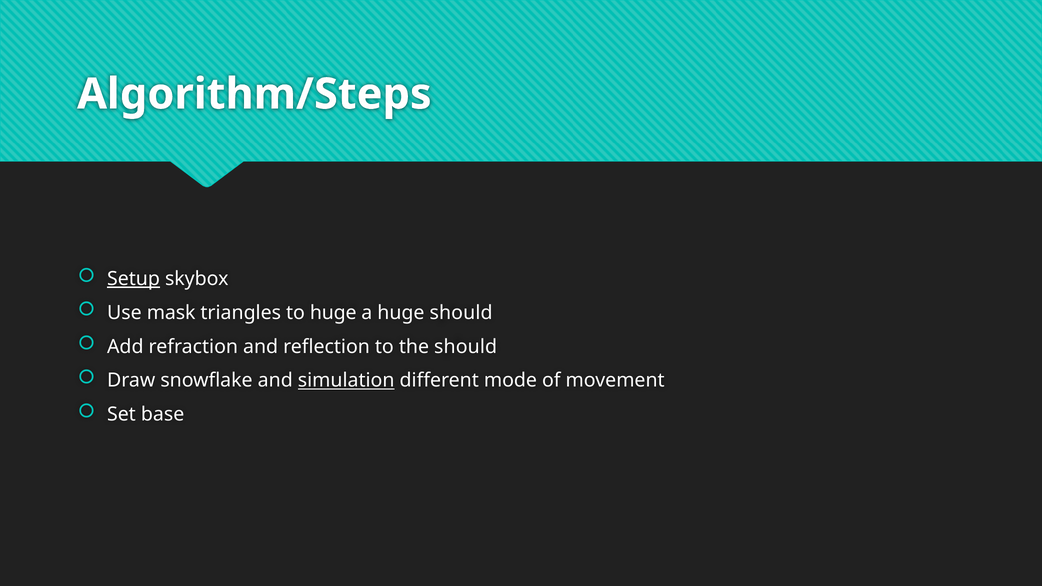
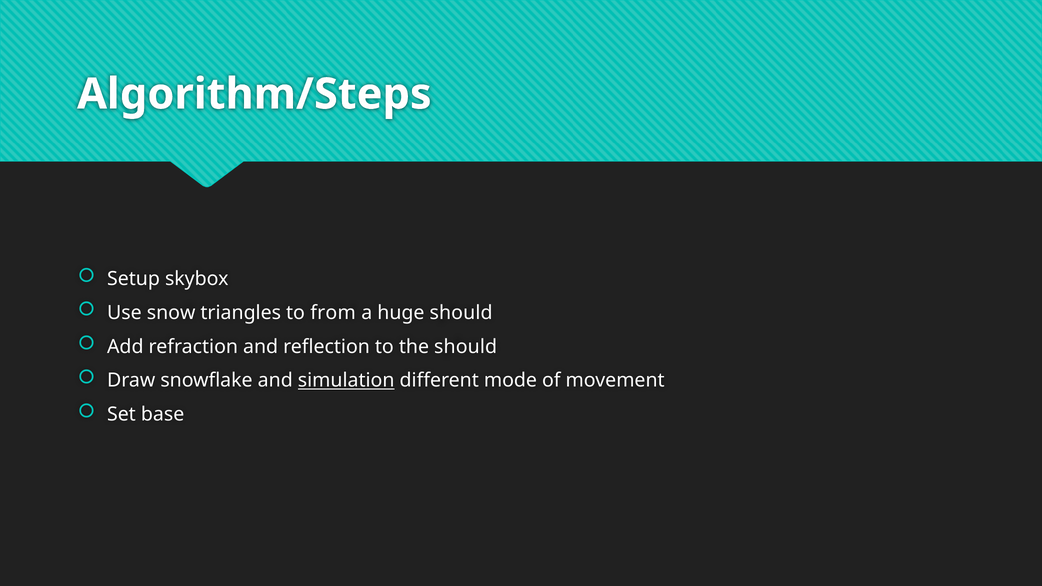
Setup underline: present -> none (133, 279)
mask: mask -> snow (171, 313)
to huge: huge -> from (333, 313)
